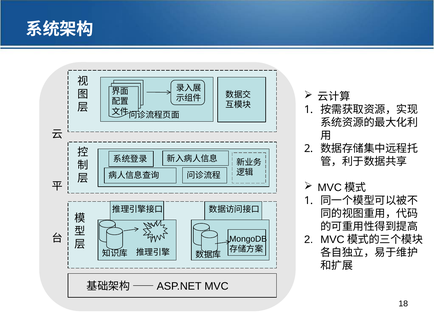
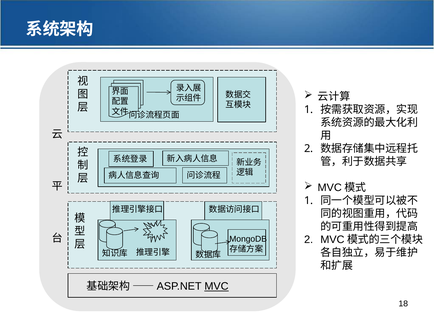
MVC underline: none -> present (216, 287)
